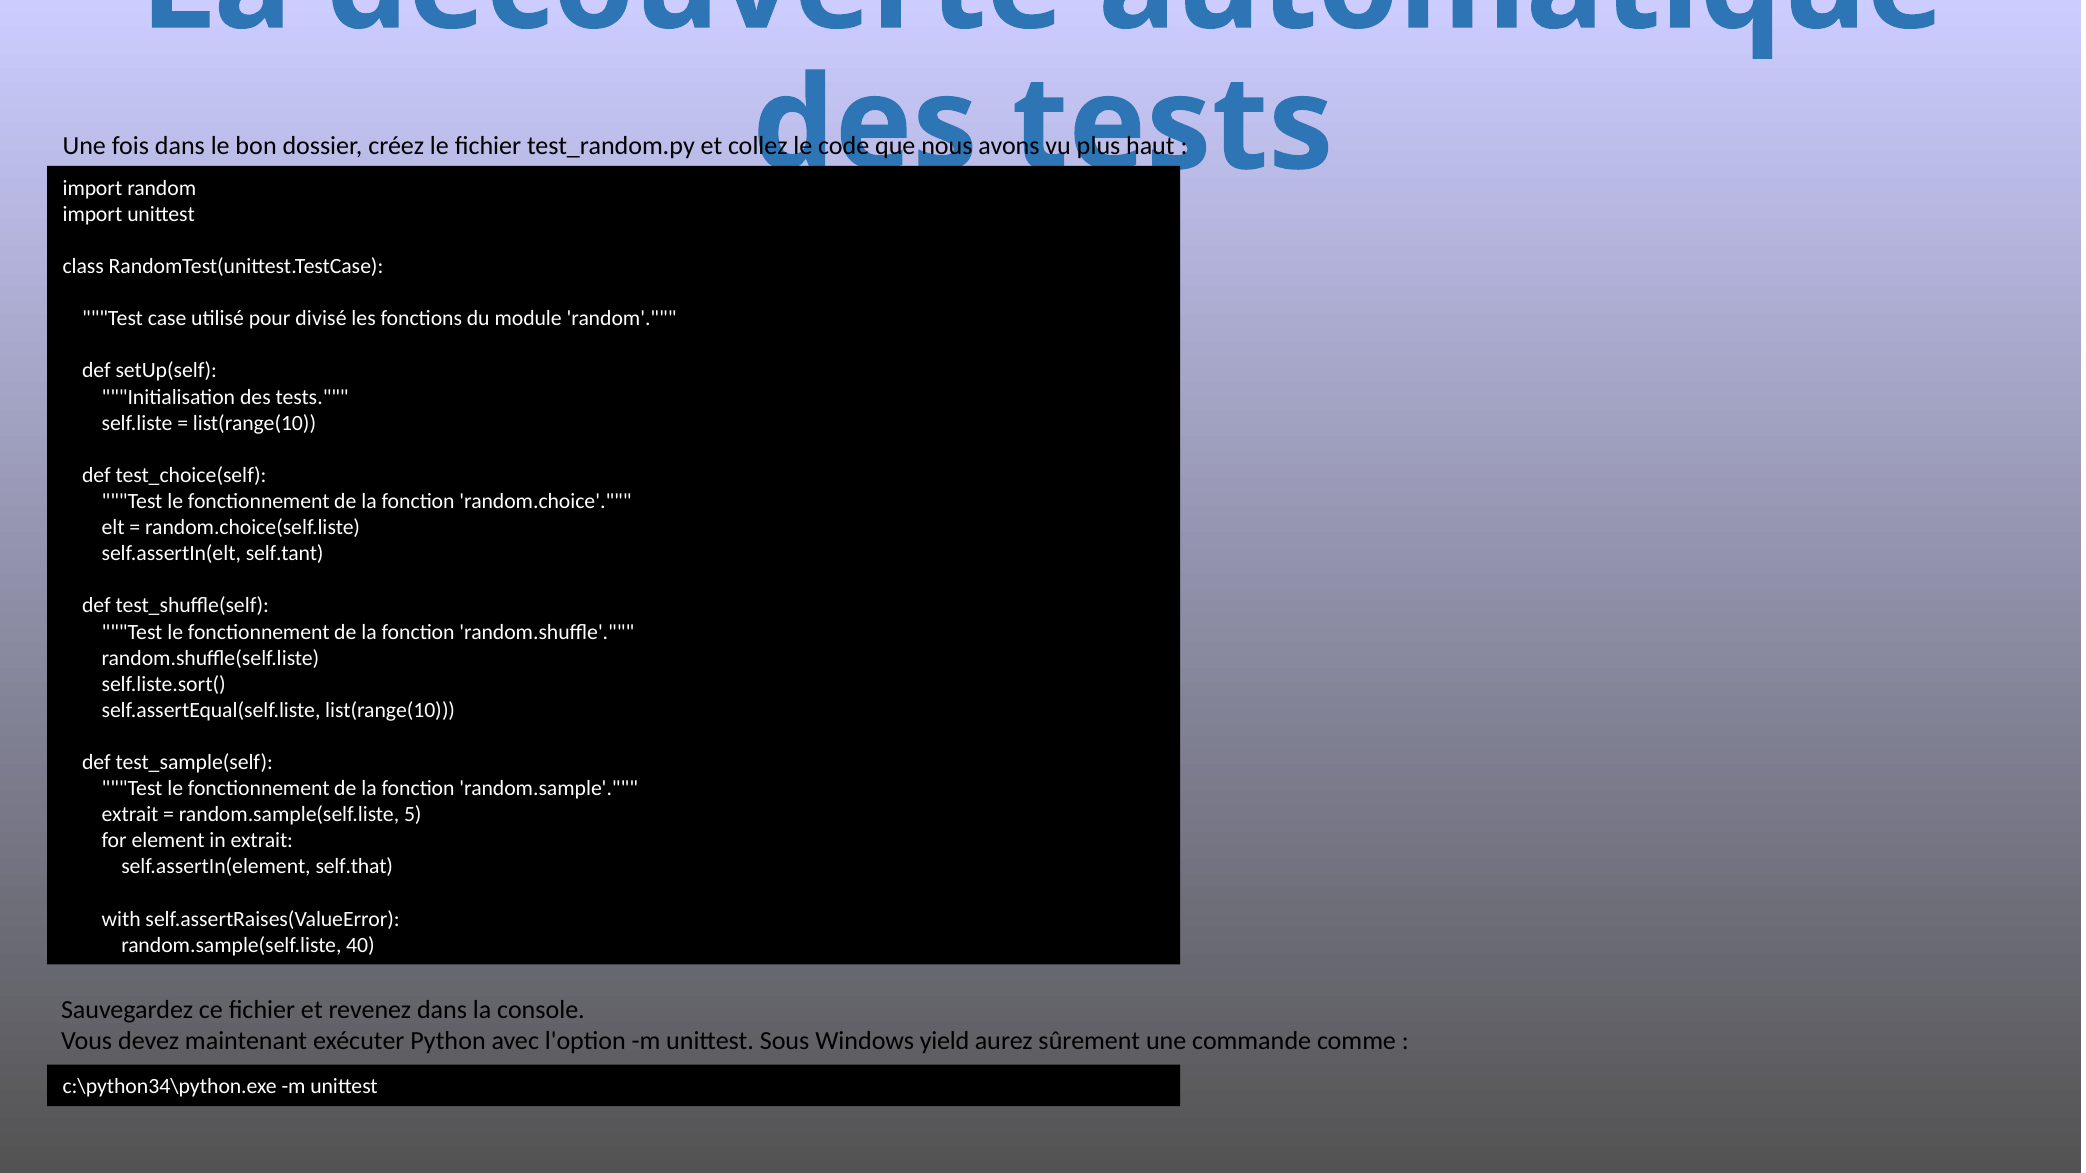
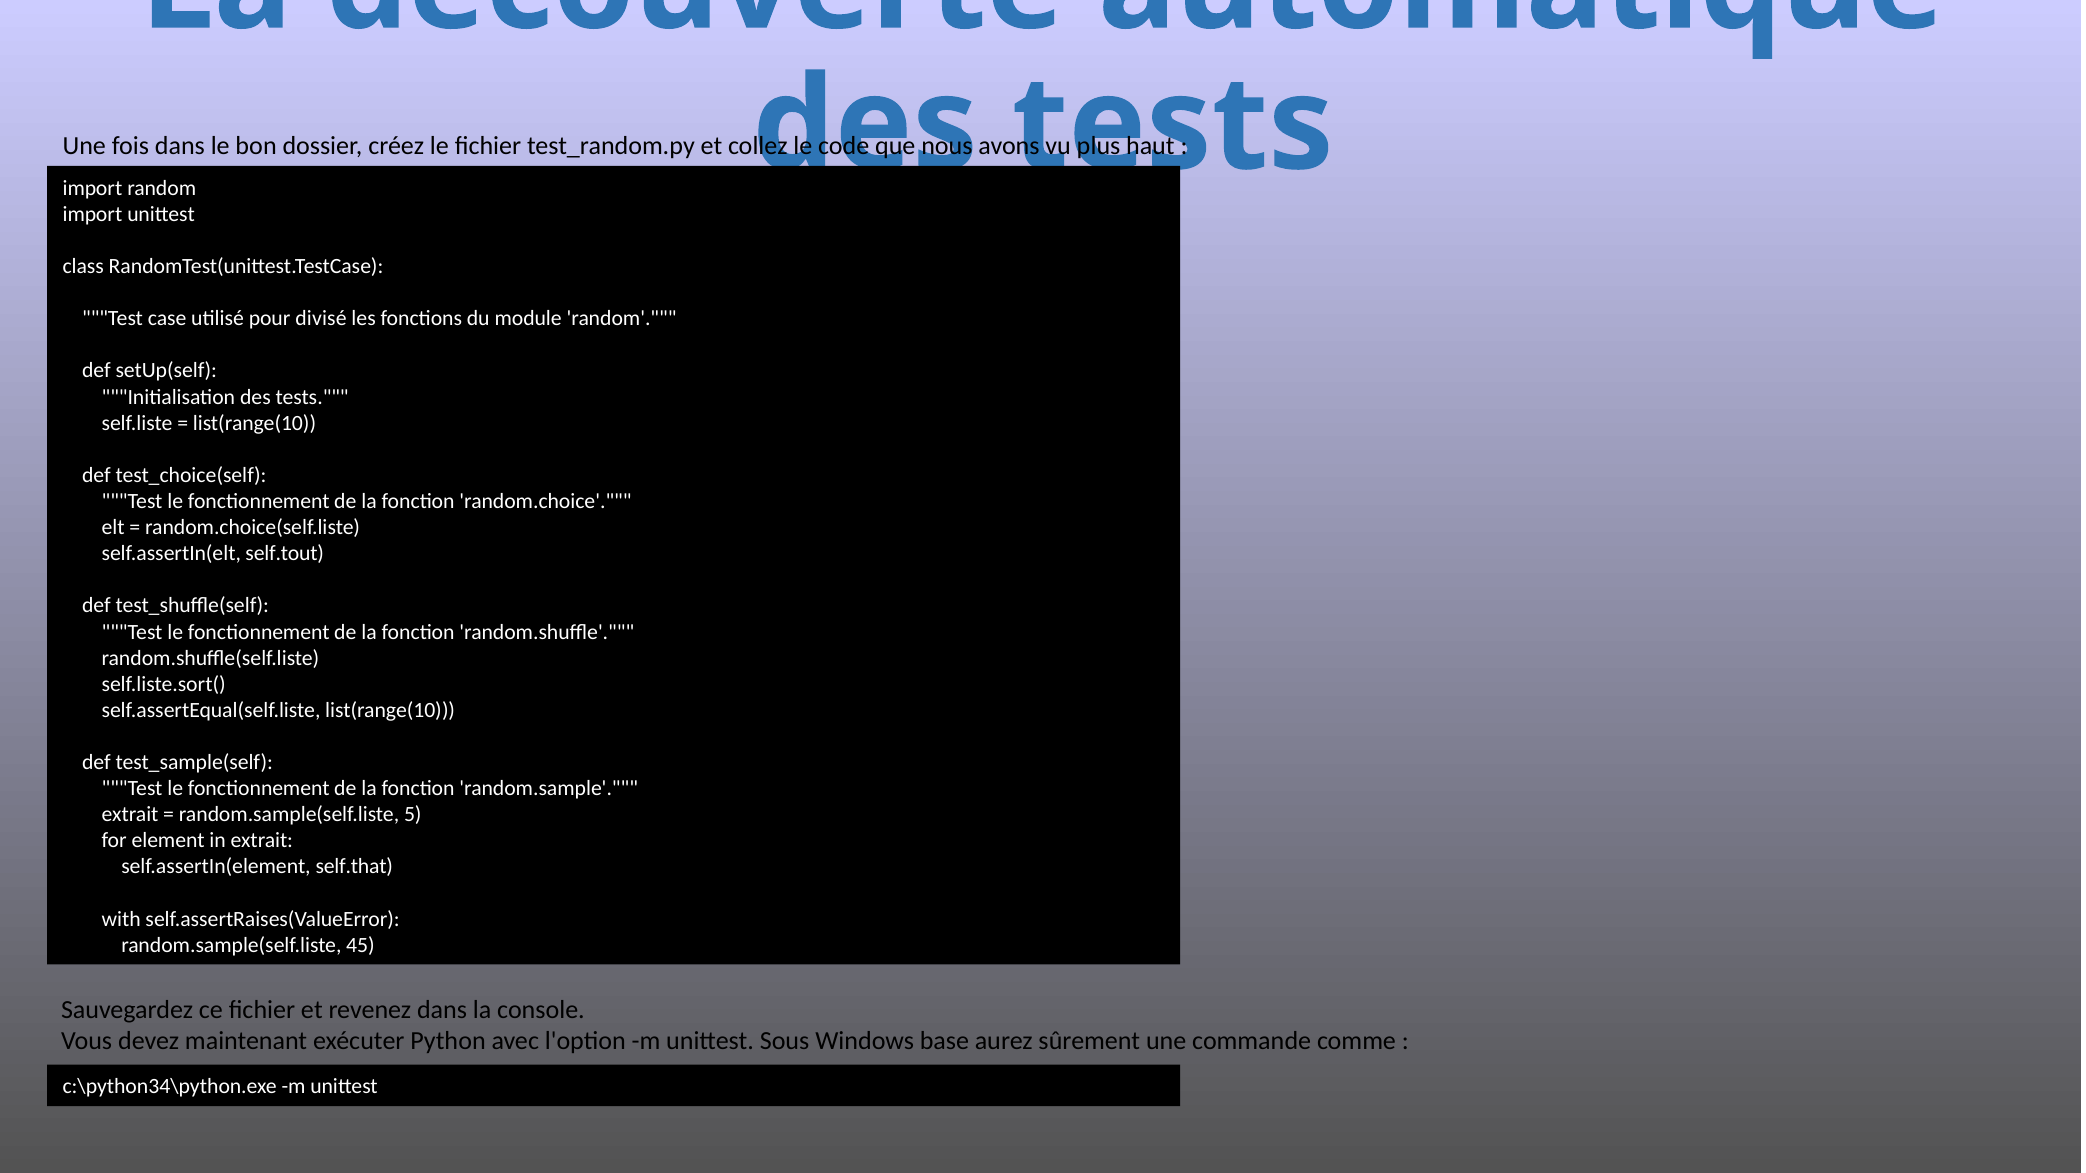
self.tant: self.tant -> self.tout (285, 554)
40: 40 -> 45 (361, 945)
yield: yield -> base (944, 1042)
